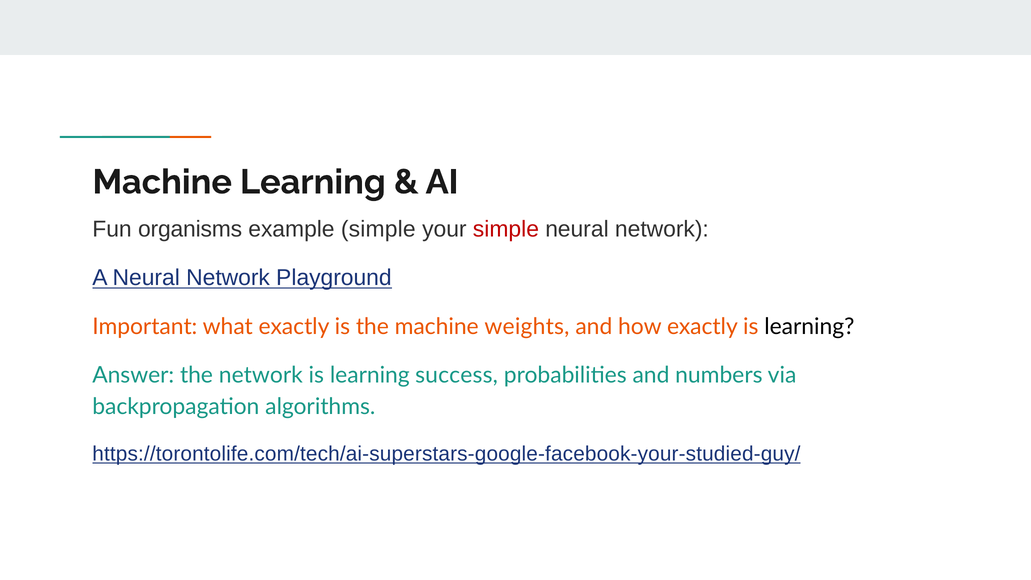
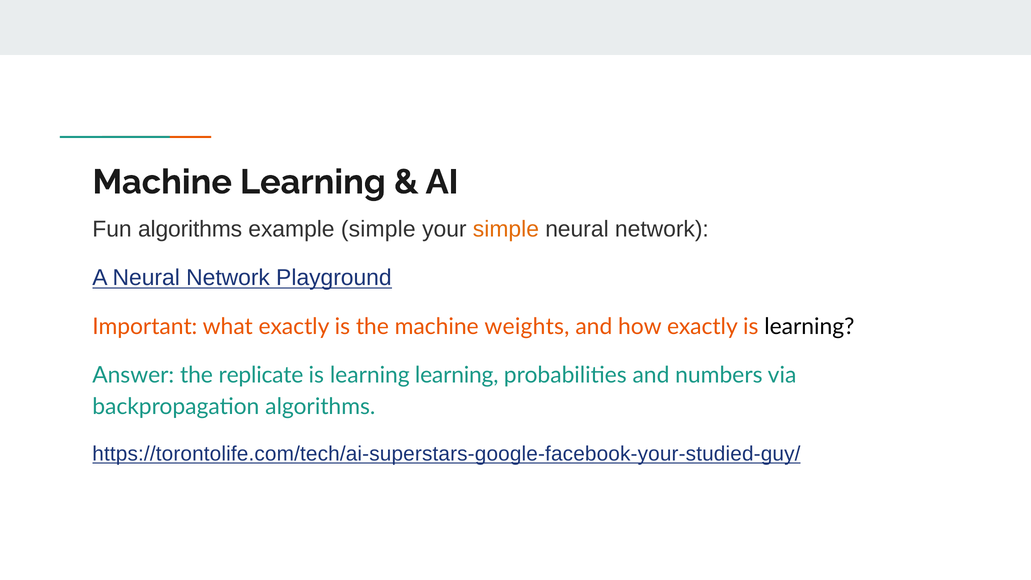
Fun organisms: organisms -> algorithms (190, 229)
simple colour: red -> orange (506, 229)
the network: network -> replicate (261, 375)
learning success: success -> learning (457, 375)
